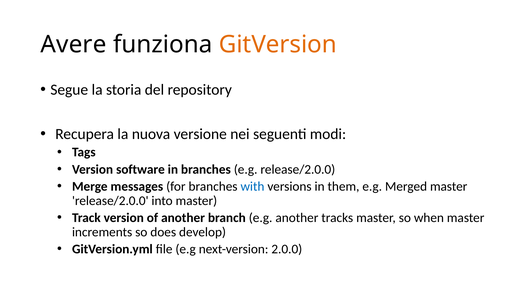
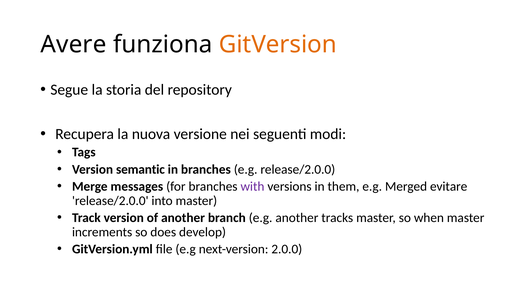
software: software -> semantic (140, 169)
with colour: blue -> purple (252, 186)
Merged master: master -> evitare (449, 186)
